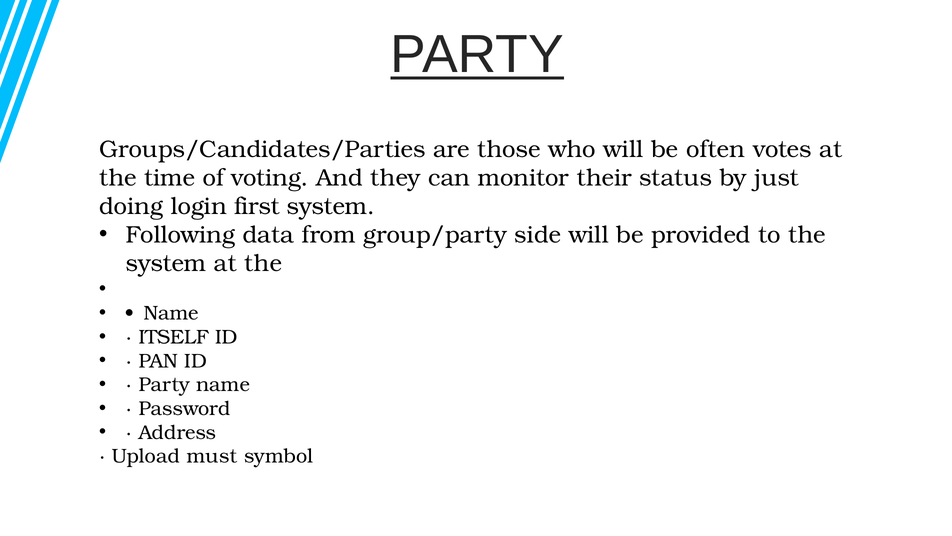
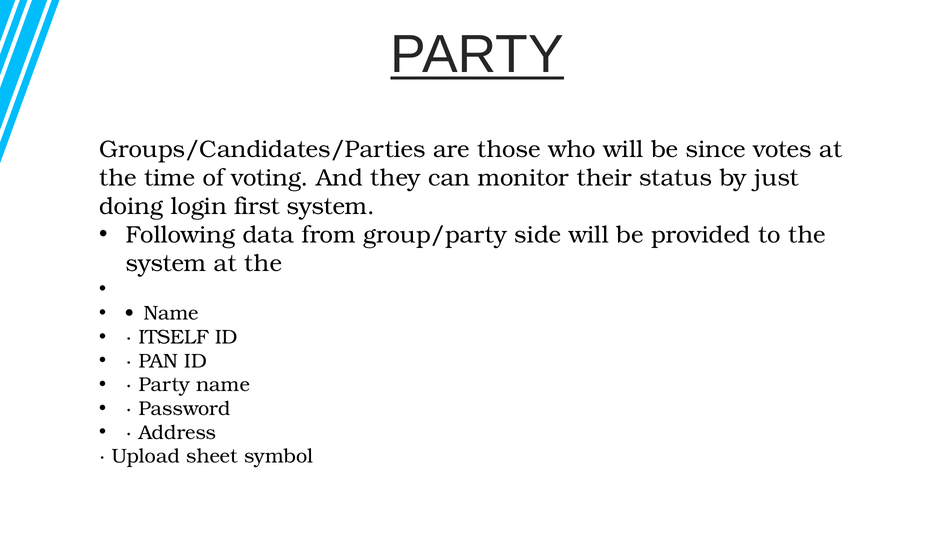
often: often -> since (716, 149)
must: must -> sheet (212, 456)
